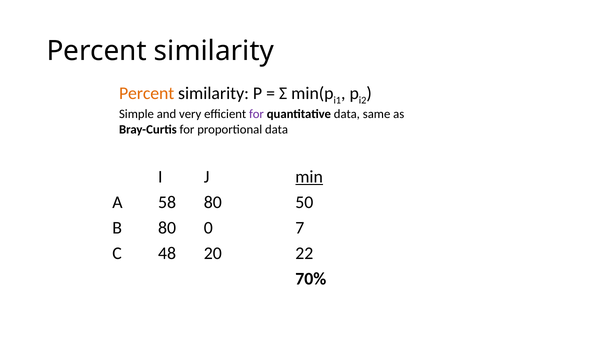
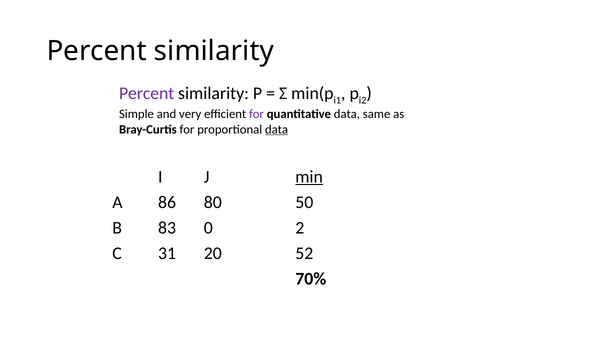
Percent colour: orange -> purple (147, 93)
data underline: none -> present (277, 129)
58: 58 -> 86 (167, 202)
B 80: 80 -> 83 (167, 228)
7: 7 -> 2 (300, 228)
48: 48 -> 31 (167, 254)
22: 22 -> 52 (304, 254)
